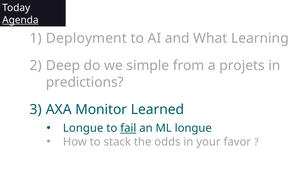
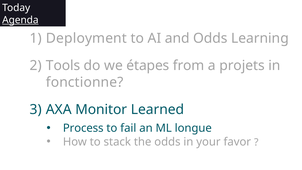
and What: What -> Odds (210, 38)
Deep: Deep -> Tools (63, 66)
simple: simple -> étapes (148, 66)
predictions: predictions -> fonctionne (85, 82)
Longue: Longue -> Process (83, 128)
fail underline: present -> none (128, 128)
